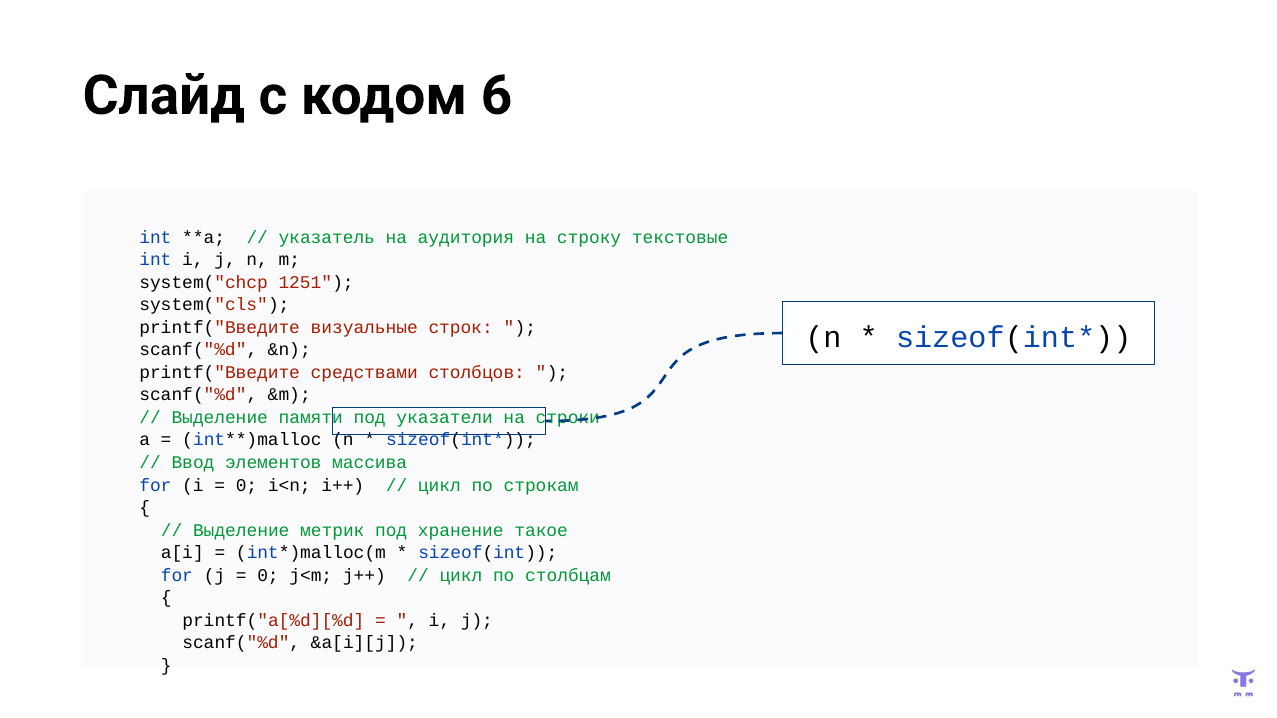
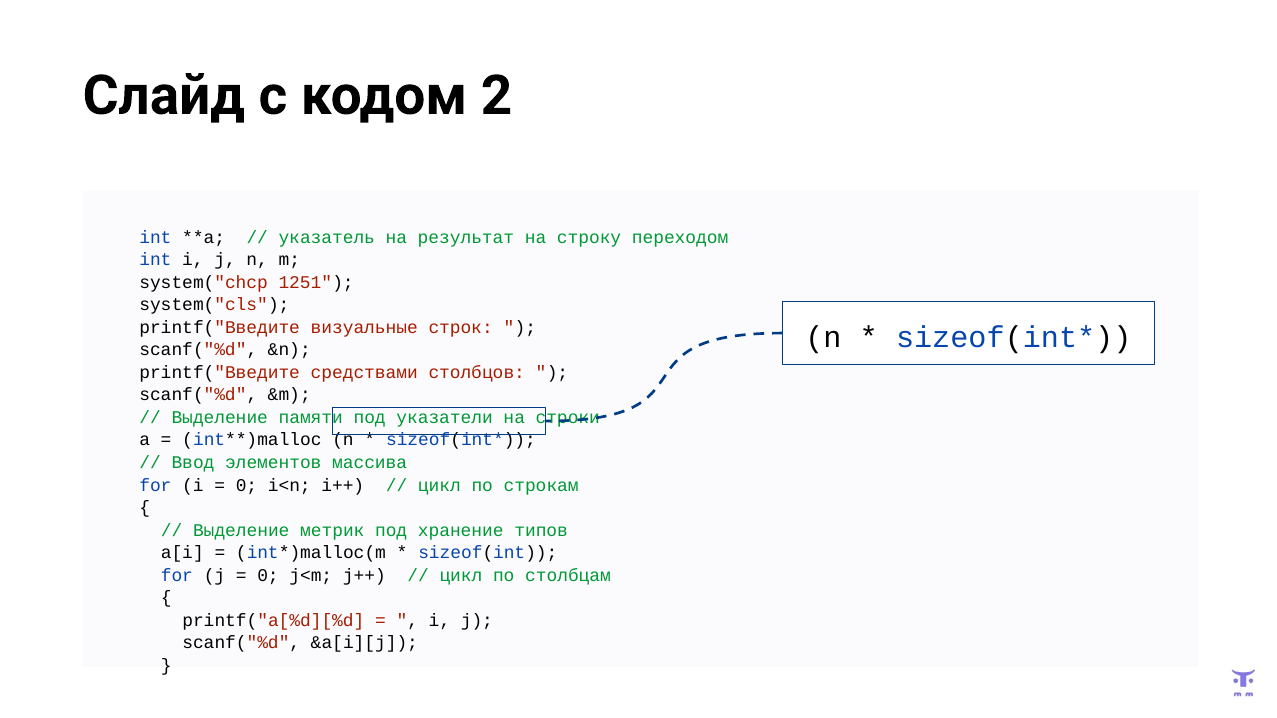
6: 6 -> 2 (497, 96)
аудитория: аудитория -> результат (466, 238)
текстовые: текстовые -> переходом (680, 238)
такое: такое -> типов (541, 530)
